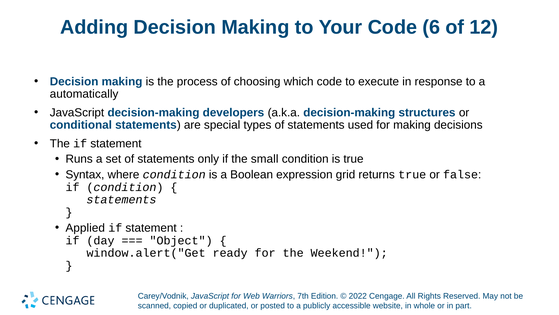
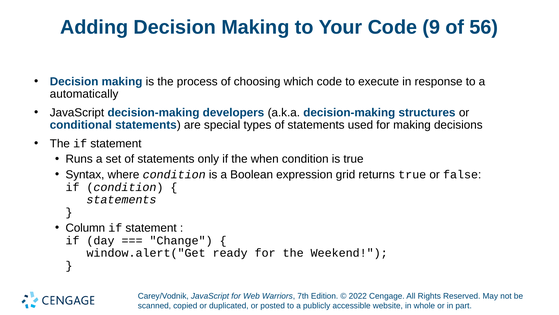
6: 6 -> 9 (431, 27)
12: 12 -> 56 (484, 27)
small: small -> when (265, 159)
Applied: Applied -> Column (85, 227)
Object: Object -> Change (181, 240)
